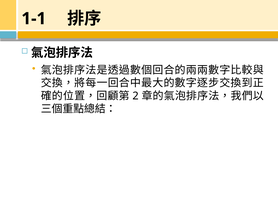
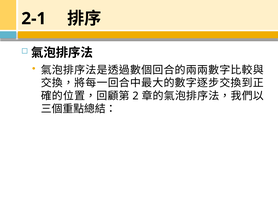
1-1: 1-1 -> 2-1 (34, 19)
